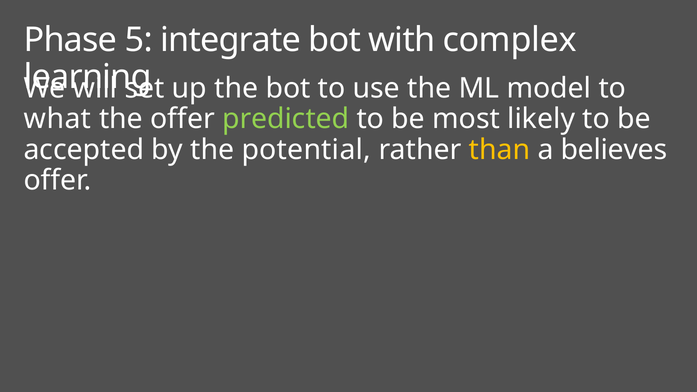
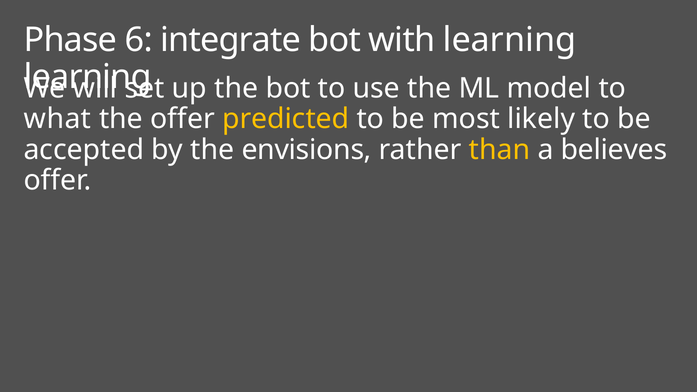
5: 5 -> 6 (139, 40)
with complex: complex -> learning (509, 40)
predicted colour: light green -> yellow (286, 119)
potential: potential -> envisions (307, 150)
